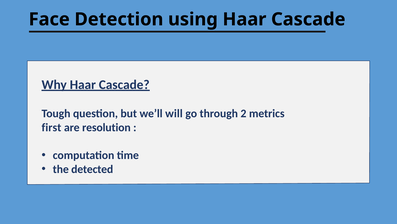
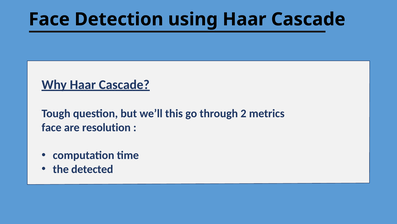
will: will -> this (174, 113)
first: first -> face (52, 127)
